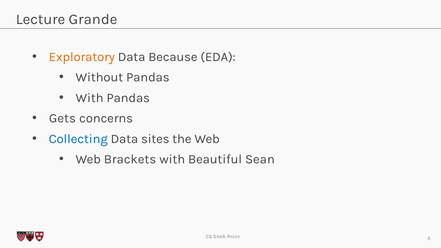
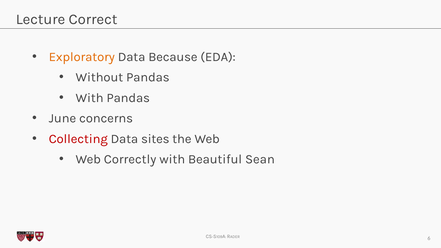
Grande: Grande -> Correct (93, 19)
Gets: Gets -> June (62, 118)
Collecting colour: blue -> red (78, 139)
Brackets: Brackets -> Correctly (130, 159)
